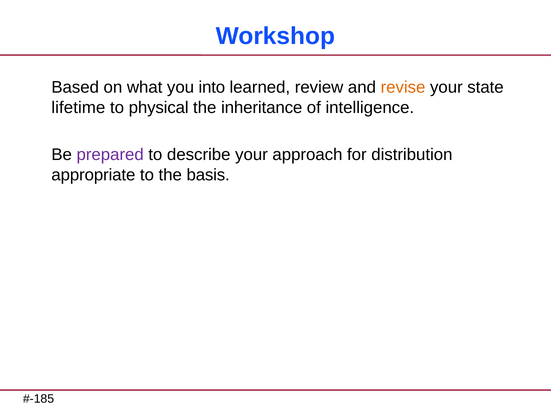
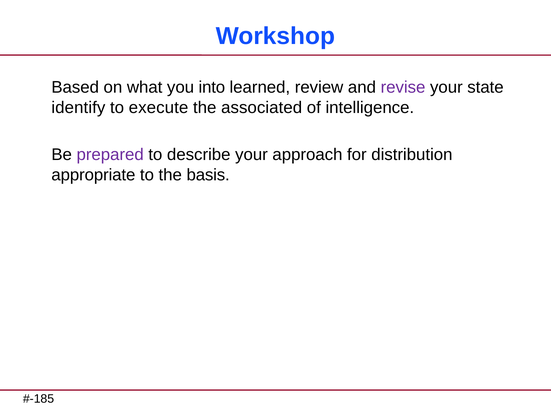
revise colour: orange -> purple (403, 87)
lifetime: lifetime -> identify (78, 108)
physical: physical -> execute (159, 108)
inheritance: inheritance -> associated (262, 108)
